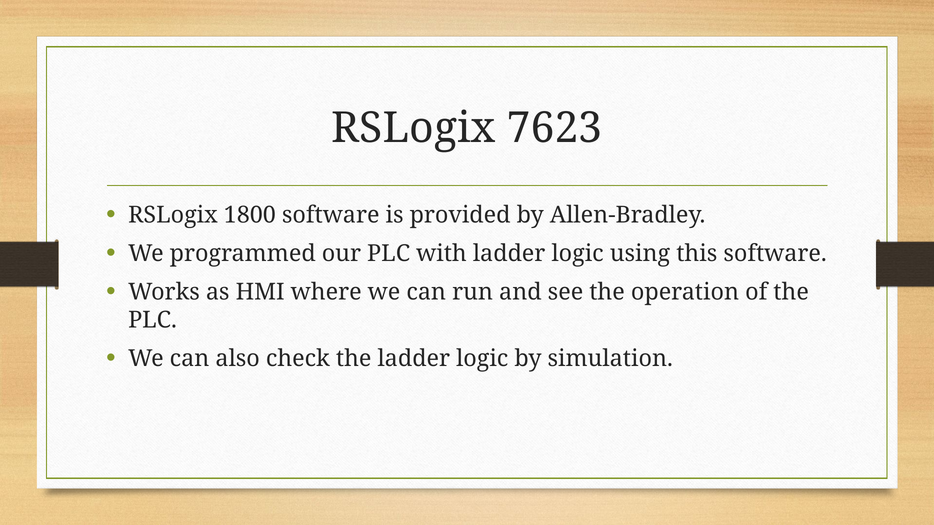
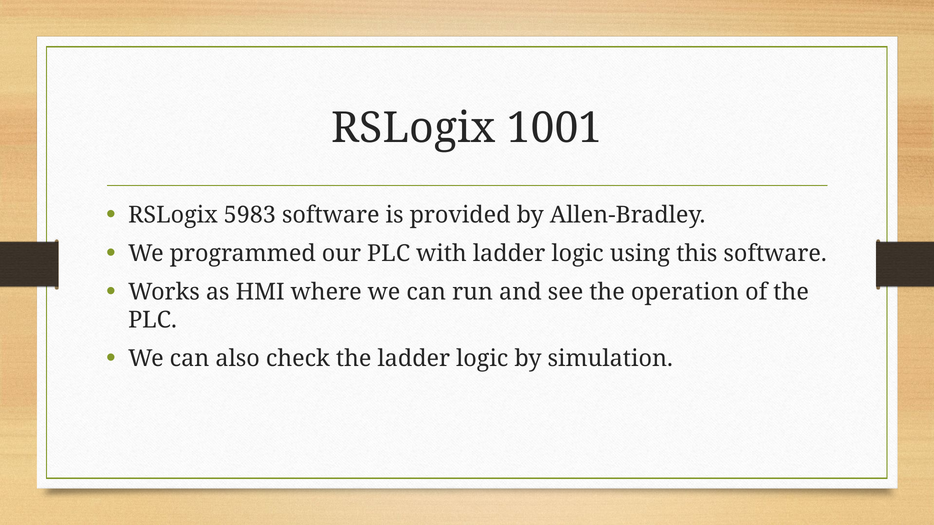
7623: 7623 -> 1001 (555, 128)
1800: 1800 -> 5983 (250, 215)
